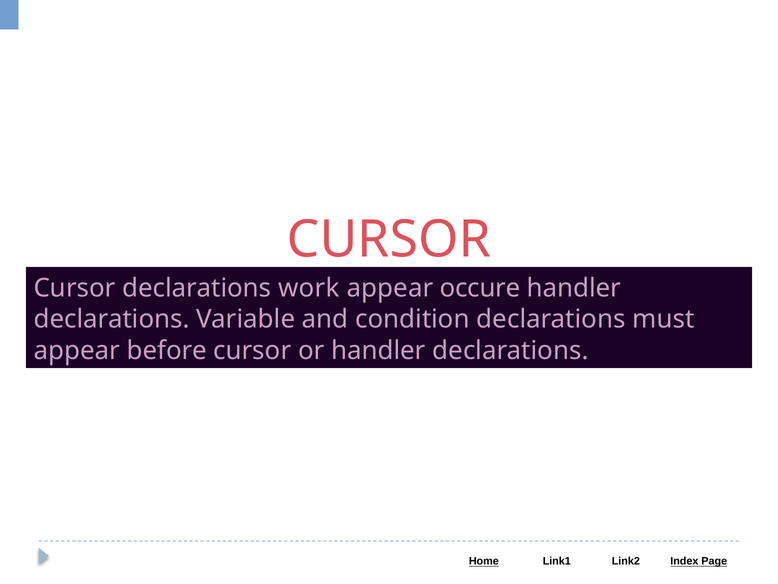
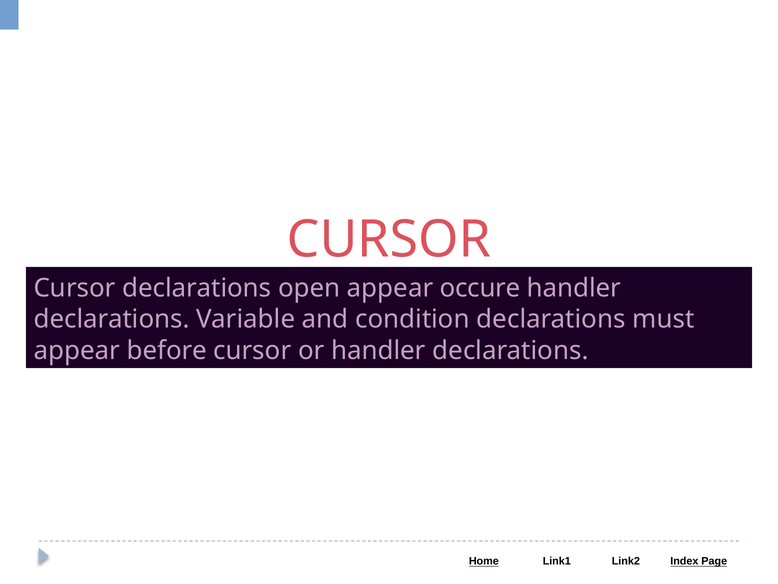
work: work -> open (309, 288)
